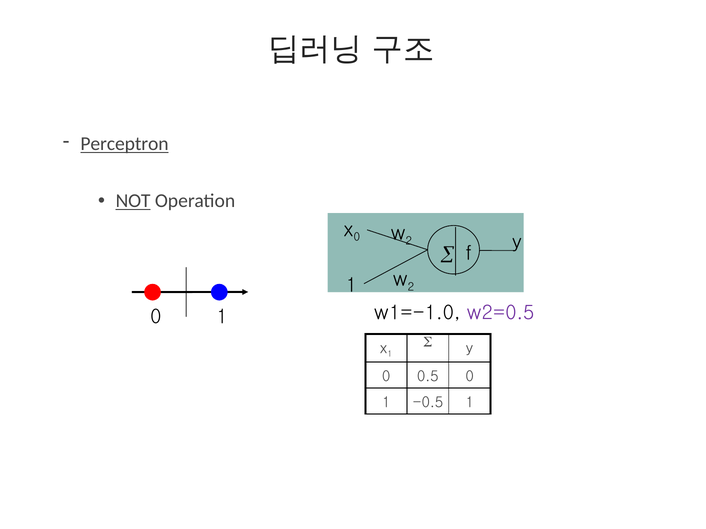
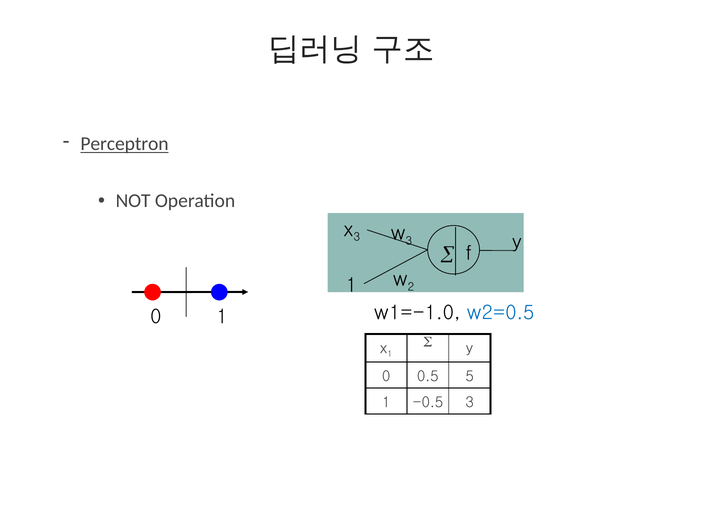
NOT underline: present -> none (133, 201)
0: 0 -> 3 (357, 237)
2: 2 -> 3 (409, 241)
w2=0.5 colour: purple -> blue (501, 313)
0.5 0: 0 -> 5 (470, 377)
-0.5 1: 1 -> 3 (470, 403)
